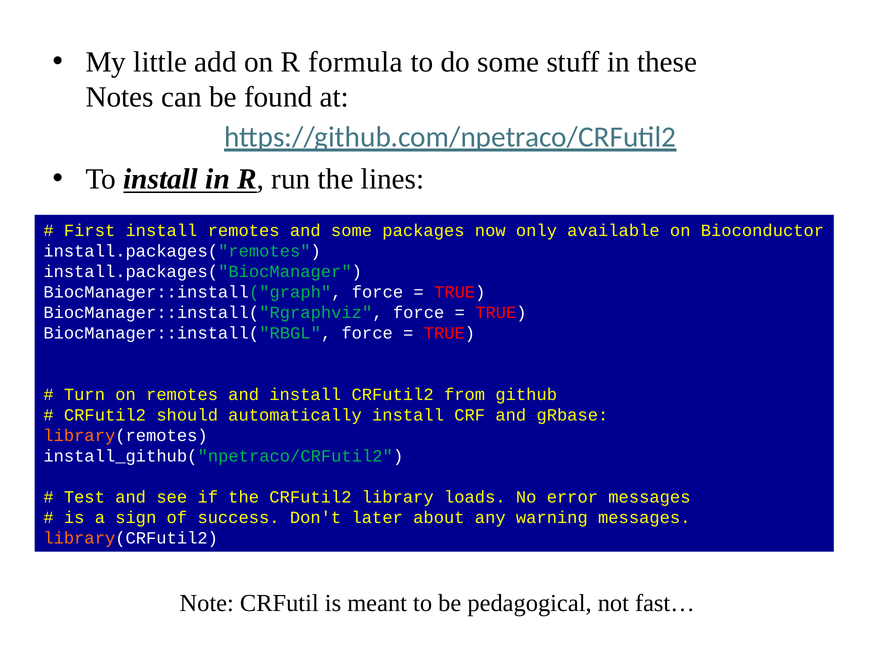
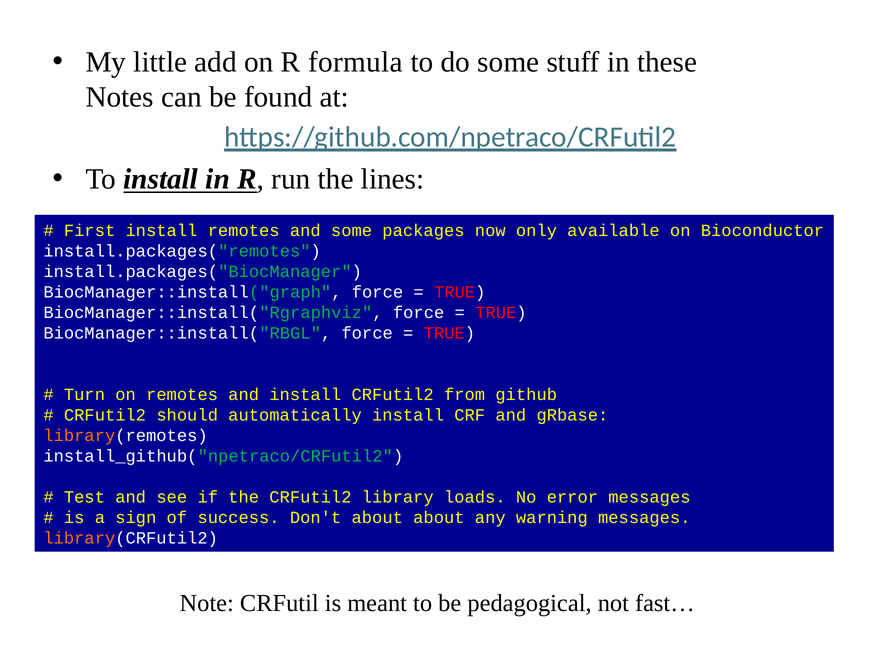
Don't later: later -> about (377, 518)
